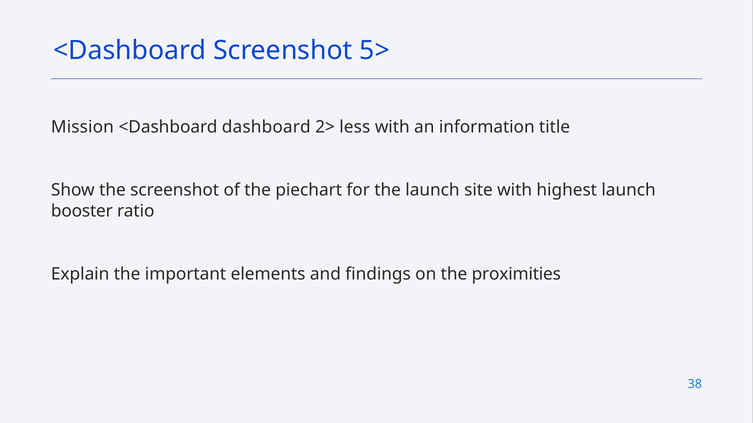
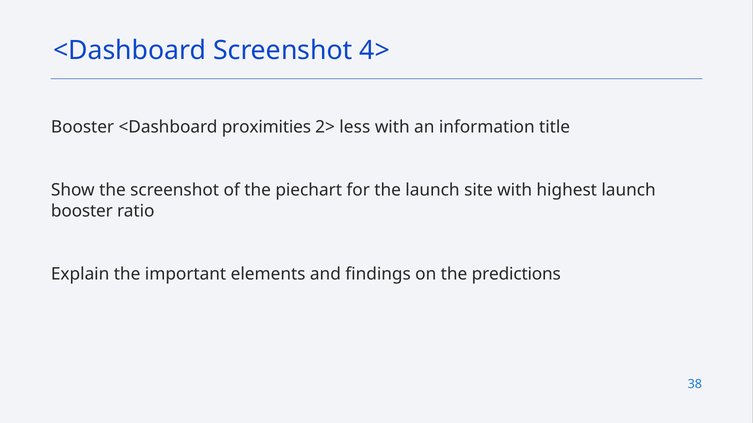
5>: 5> -> 4> (375, 50)
Mission: Mission -> Booster (83, 127)
dashboard: dashboard -> proximities (266, 127)
proximities: proximities -> predictions (516, 274)
